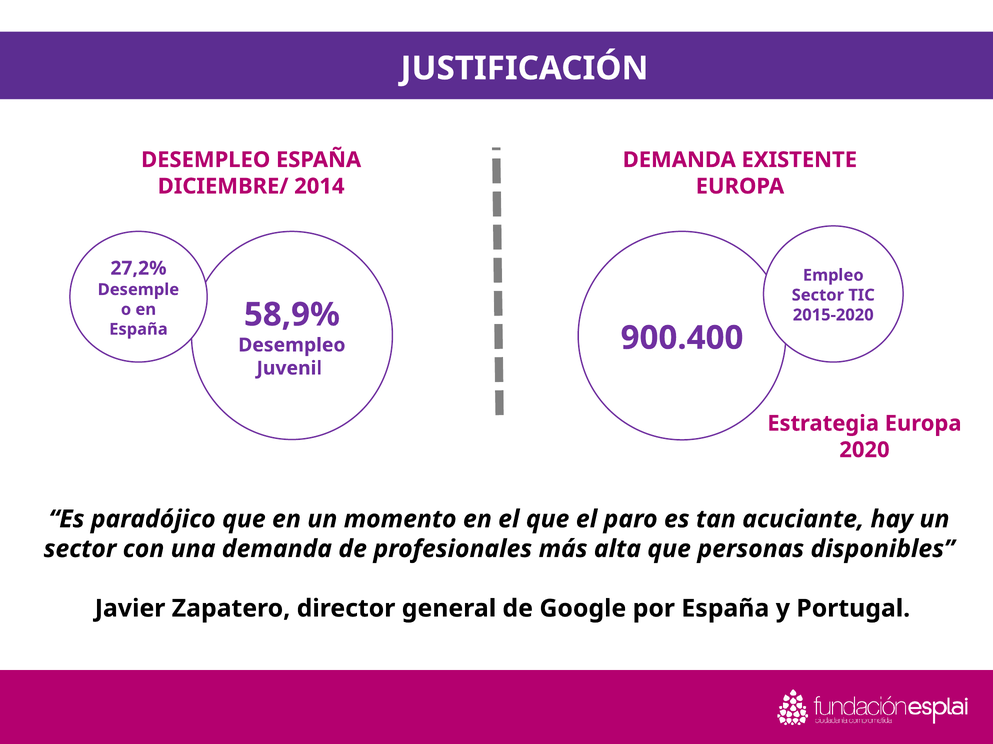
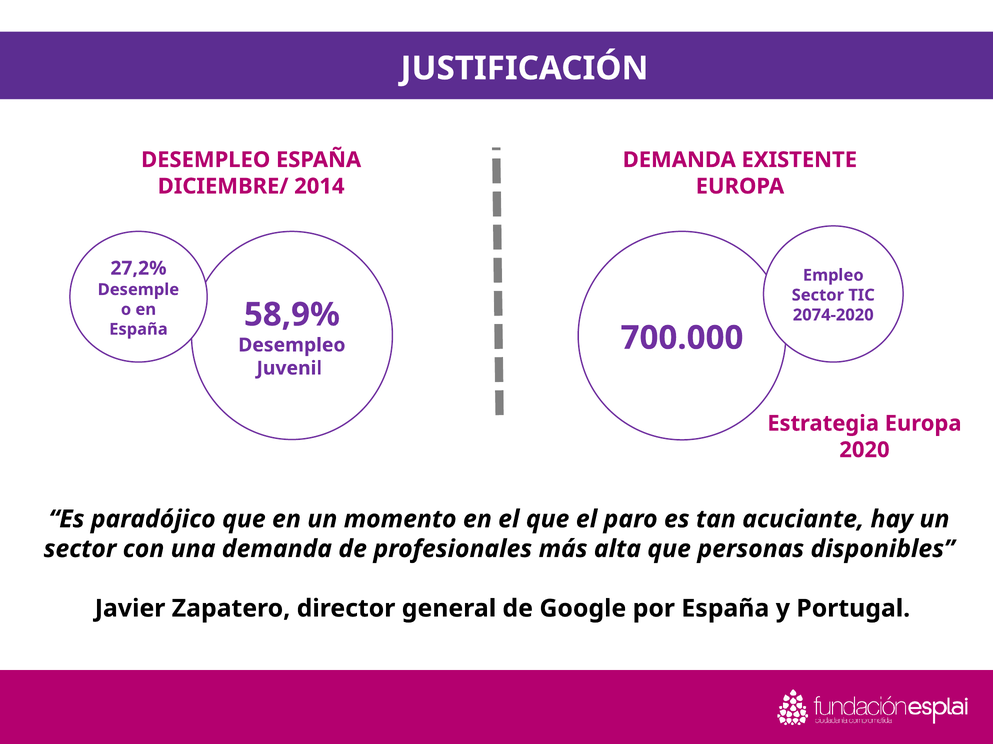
2015-2020: 2015-2020 -> 2074-2020 (833, 315)
900.400: 900.400 -> 700.000 (682, 338)
